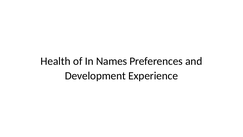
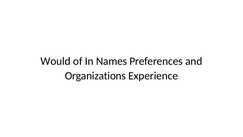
Health: Health -> Would (56, 61)
Development: Development -> Organizations (95, 76)
